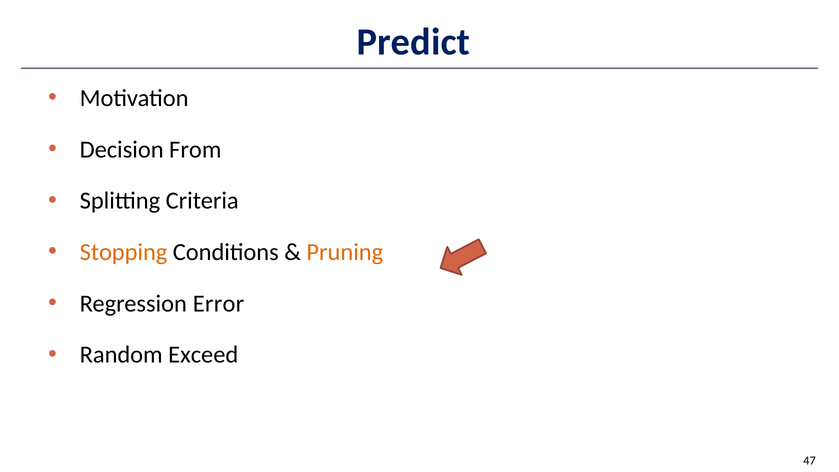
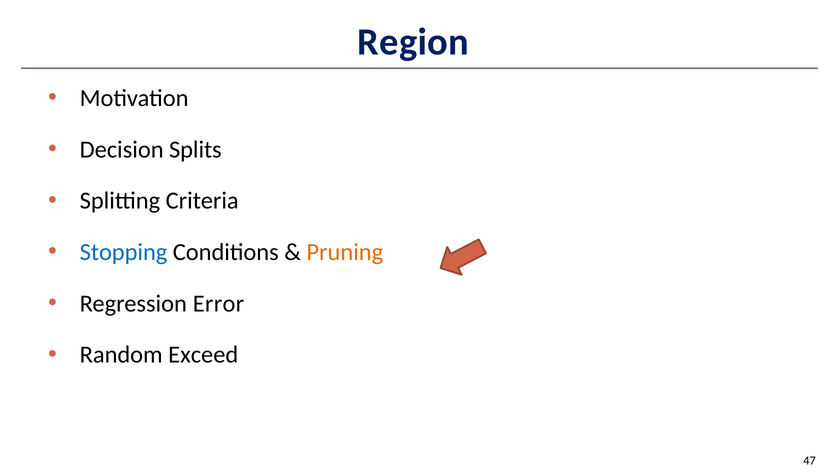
Predict: Predict -> Region (413, 42)
From: From -> Splits (195, 149)
Stopping colour: orange -> blue (124, 252)
